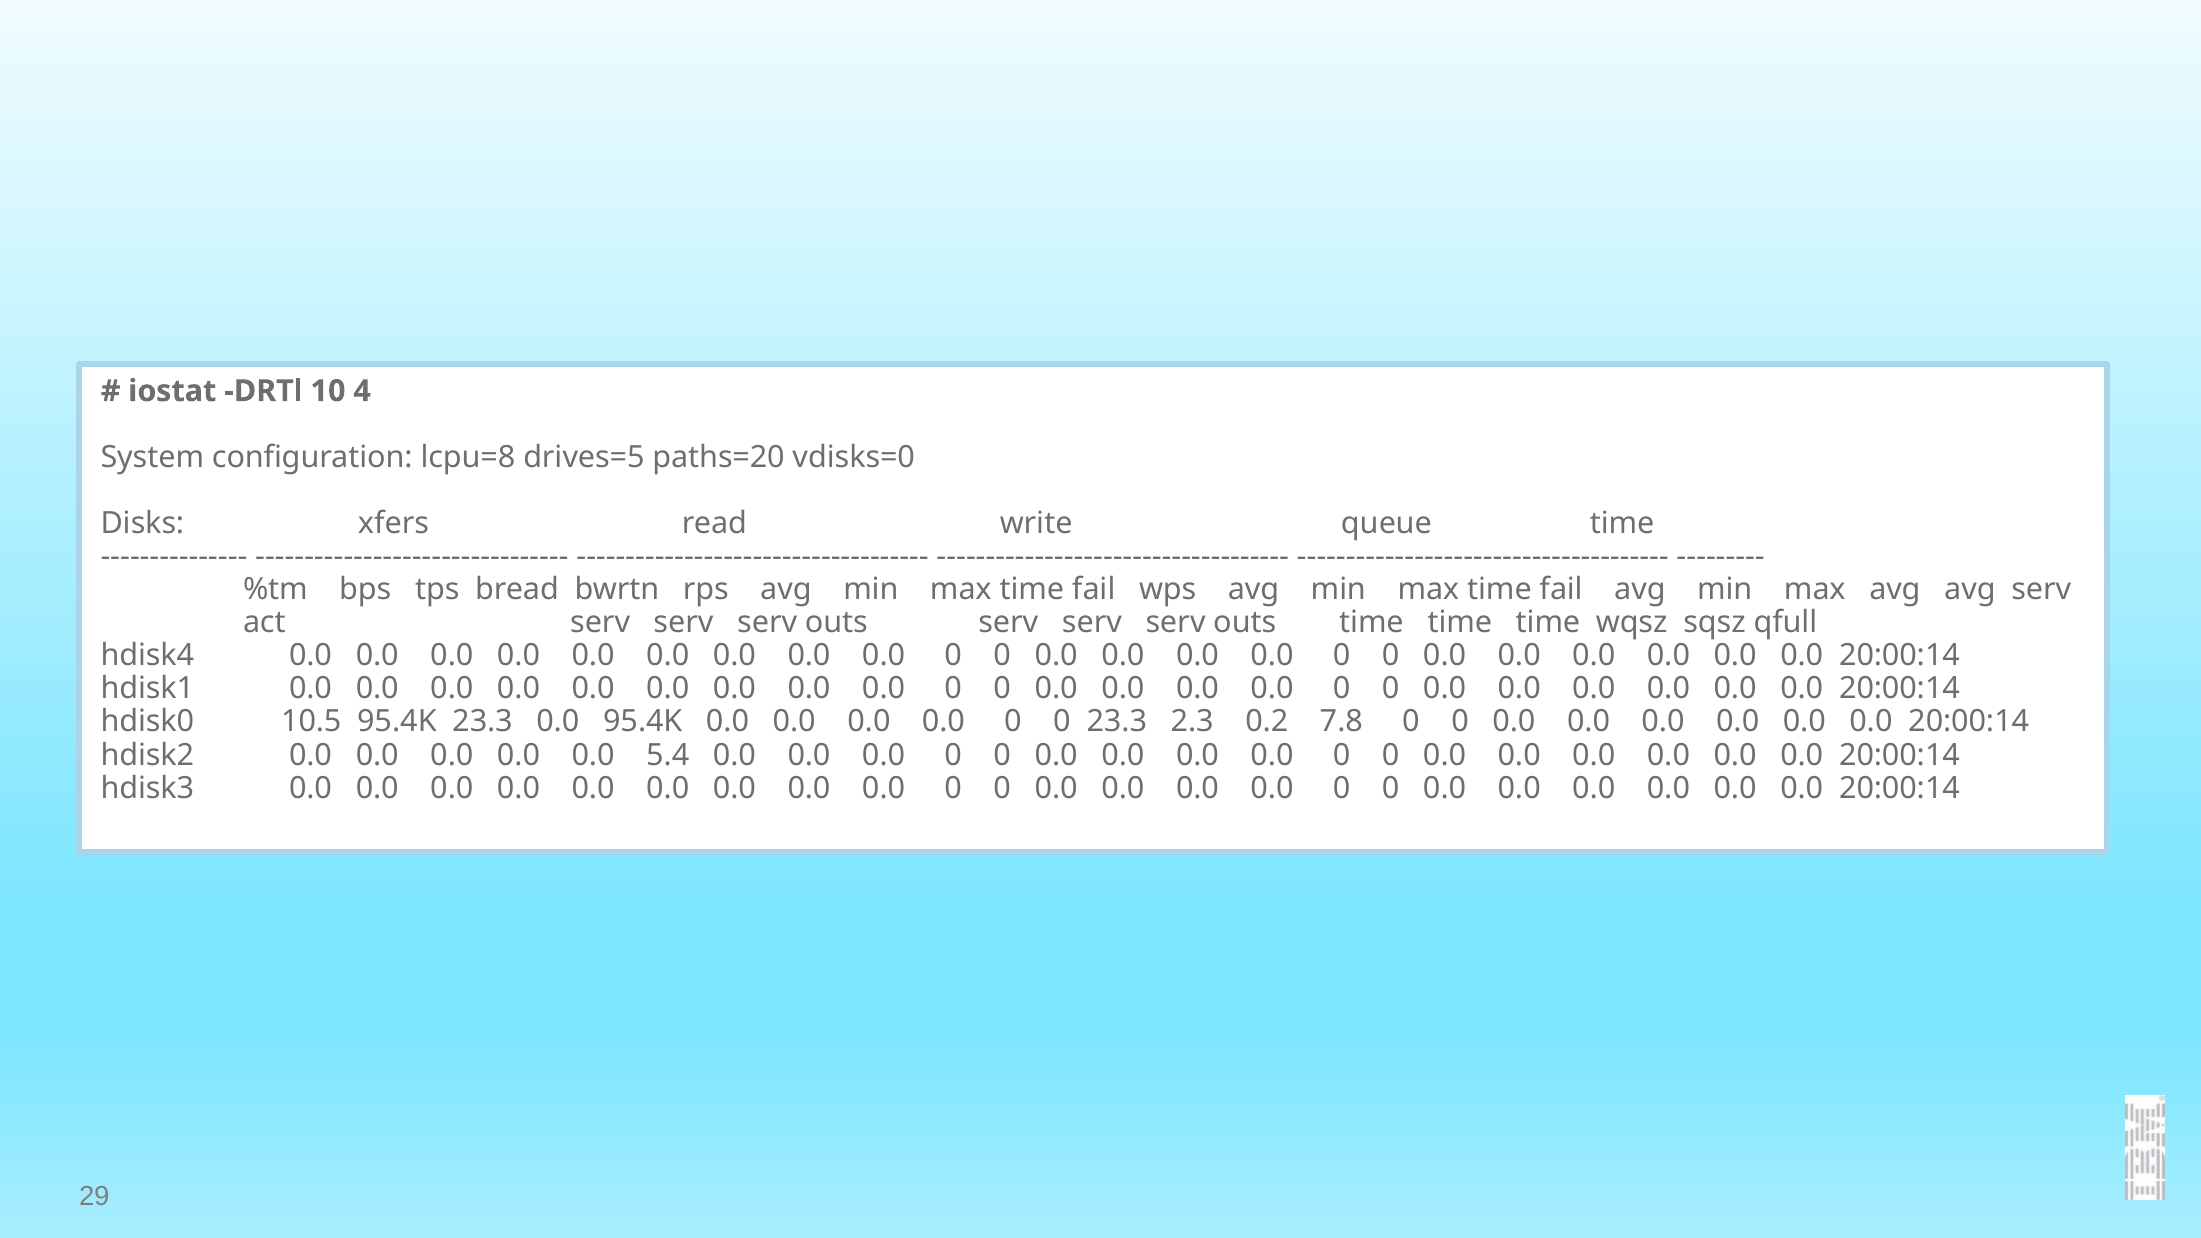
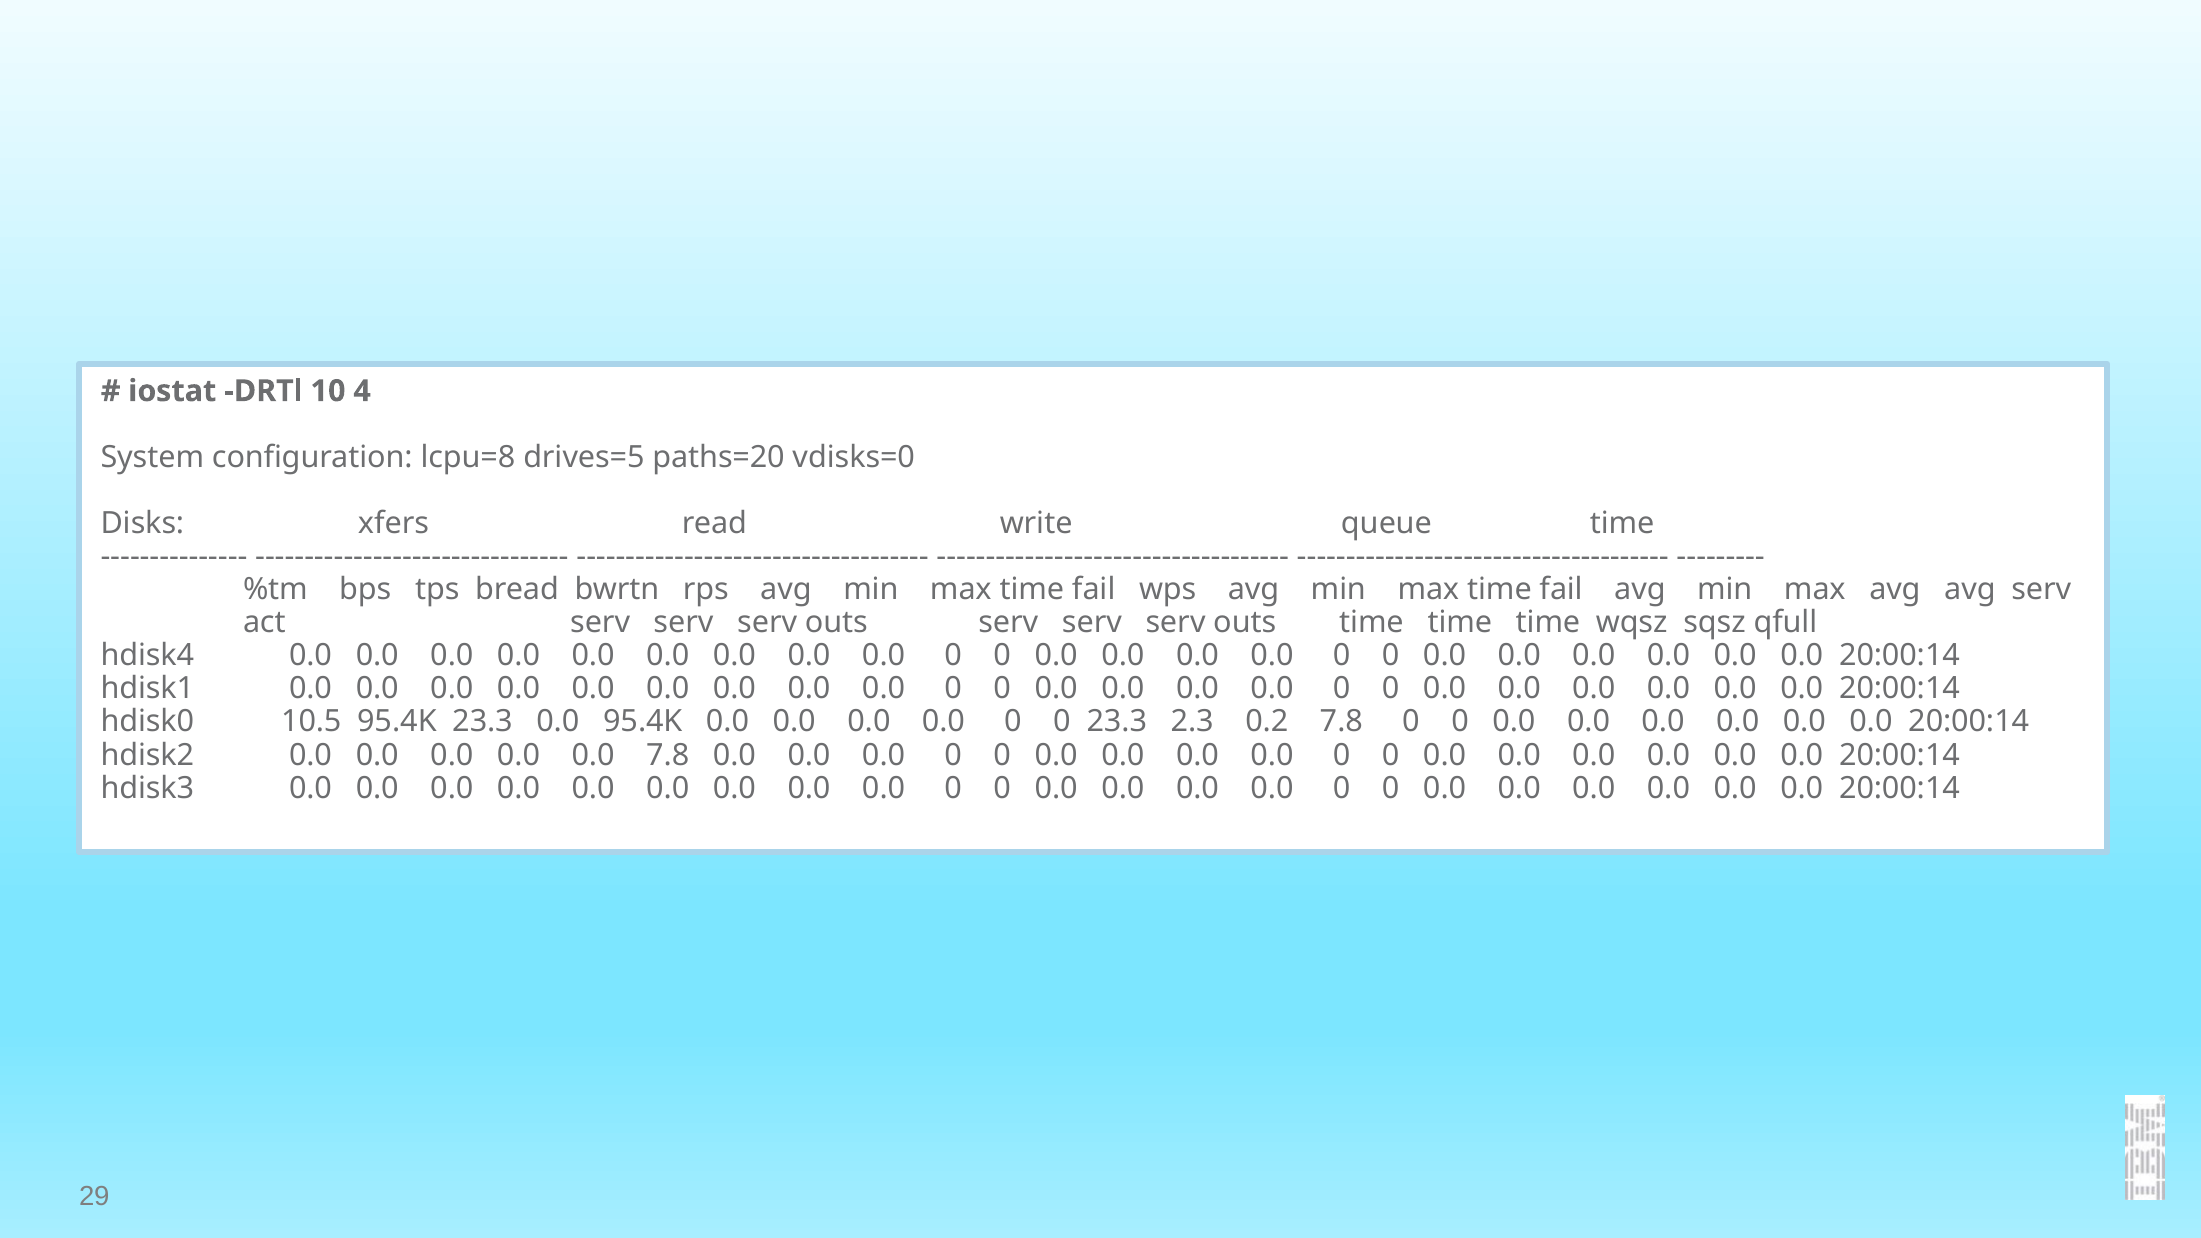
0.0 5.4: 5.4 -> 7.8 (668, 755)
